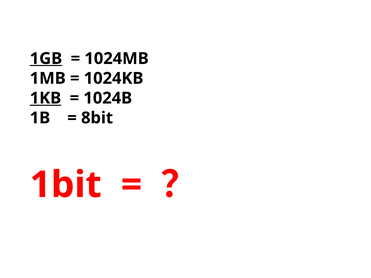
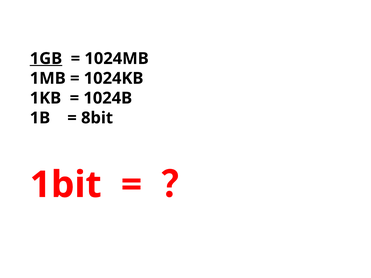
1KB underline: present -> none (45, 98)
